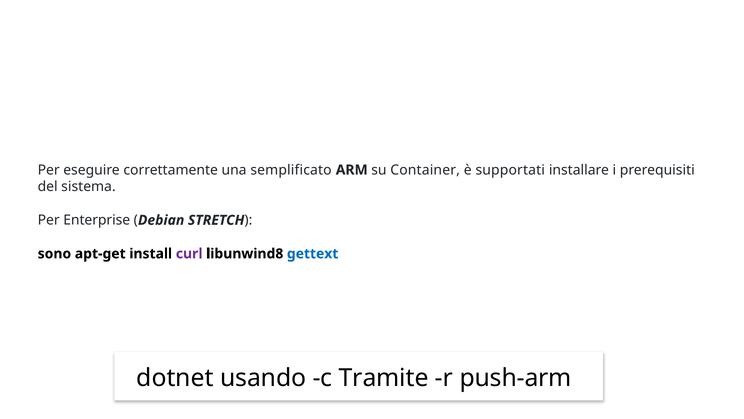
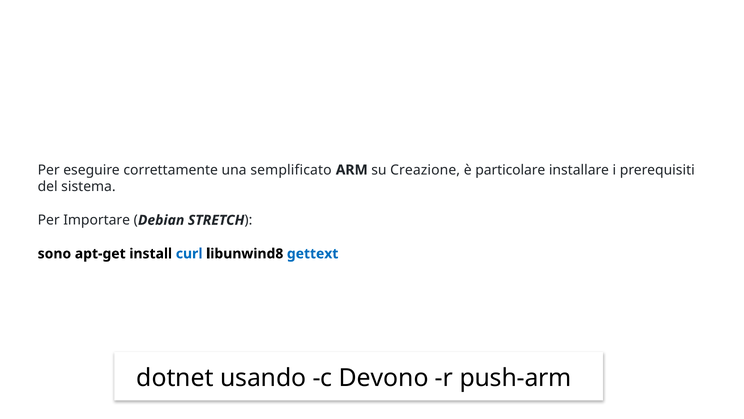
Container: Container -> Creazione (425, 170)
supportati: supportati -> particolare (510, 170)
Enterprise: Enterprise -> Importare (97, 220)
curl colour: purple -> blue (189, 253)
Tramite: Tramite -> Devono (384, 377)
